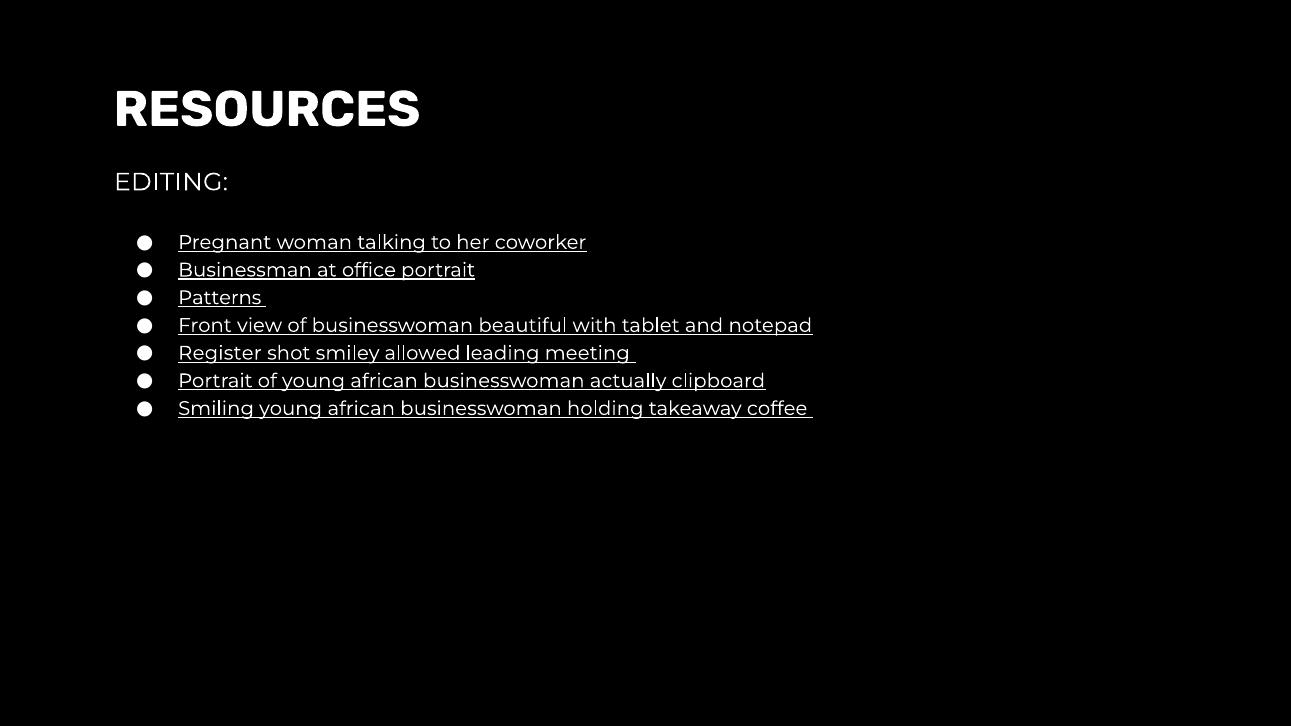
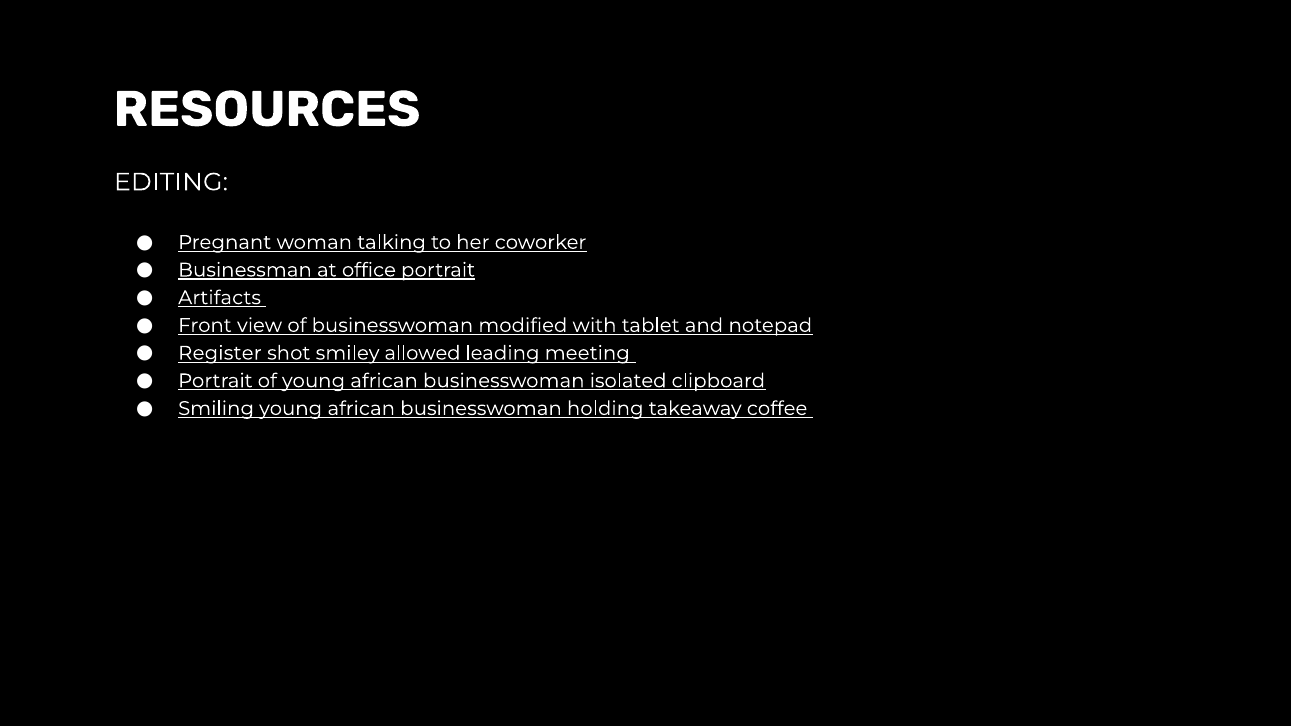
Patterns: Patterns -> Artifacts (220, 298)
beautiful: beautiful -> modified (523, 325)
actually: actually -> isolated (628, 381)
